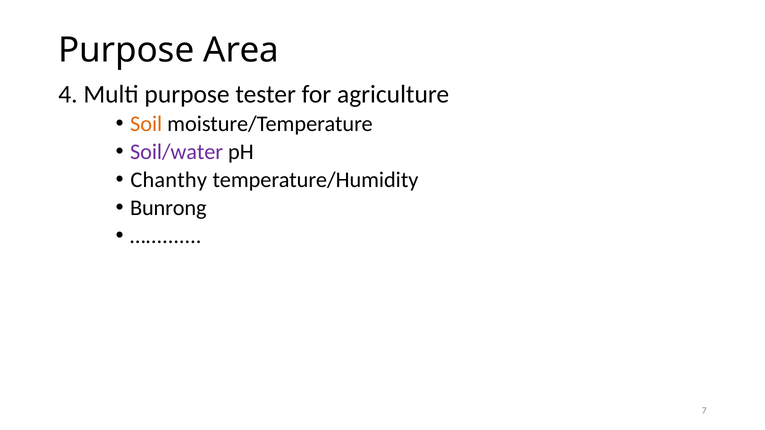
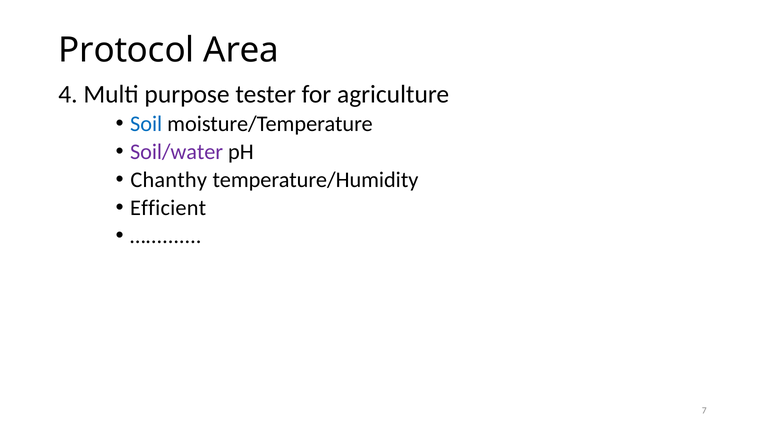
Purpose: Purpose -> Protocol (126, 50)
Soil colour: orange -> blue (146, 124)
Bunrong: Bunrong -> Efficient (168, 208)
